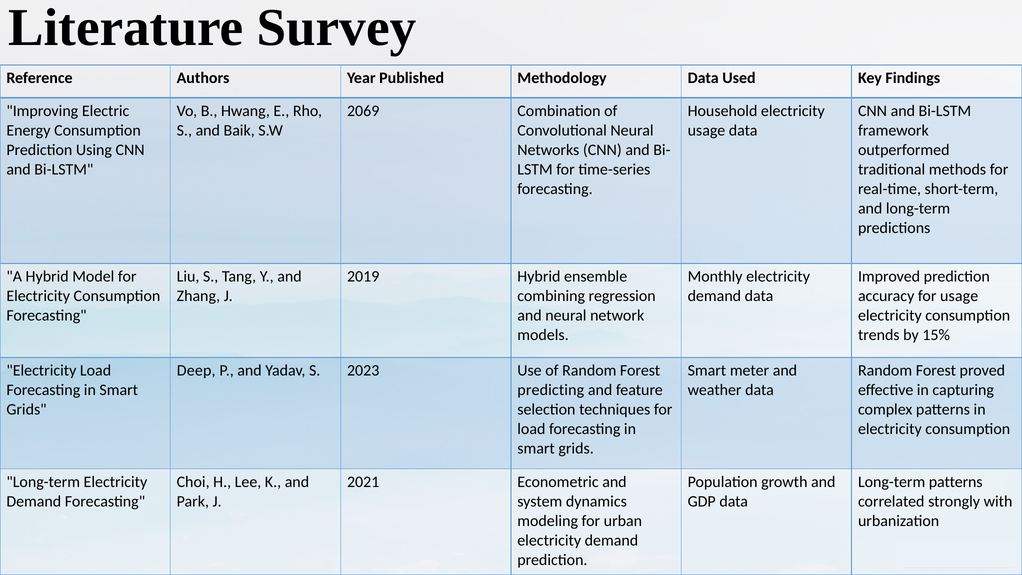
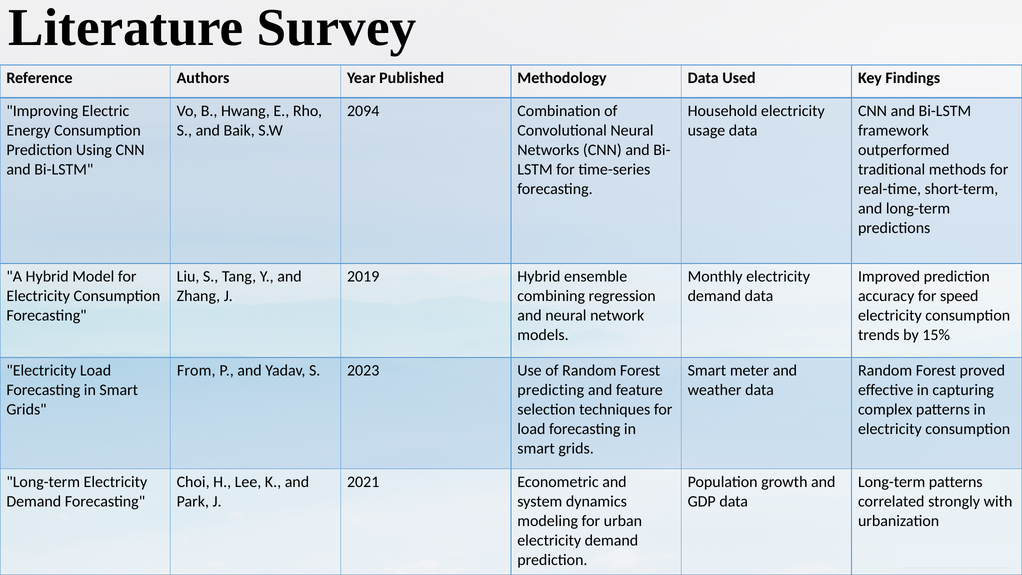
2069: 2069 -> 2094 (363, 111)
for usage: usage -> speed (959, 296)
Deep: Deep -> From (196, 370)
